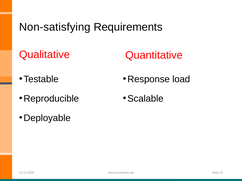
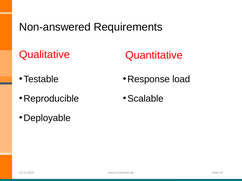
Non-satisfying: Non-satisfying -> Non-answered (55, 27)
